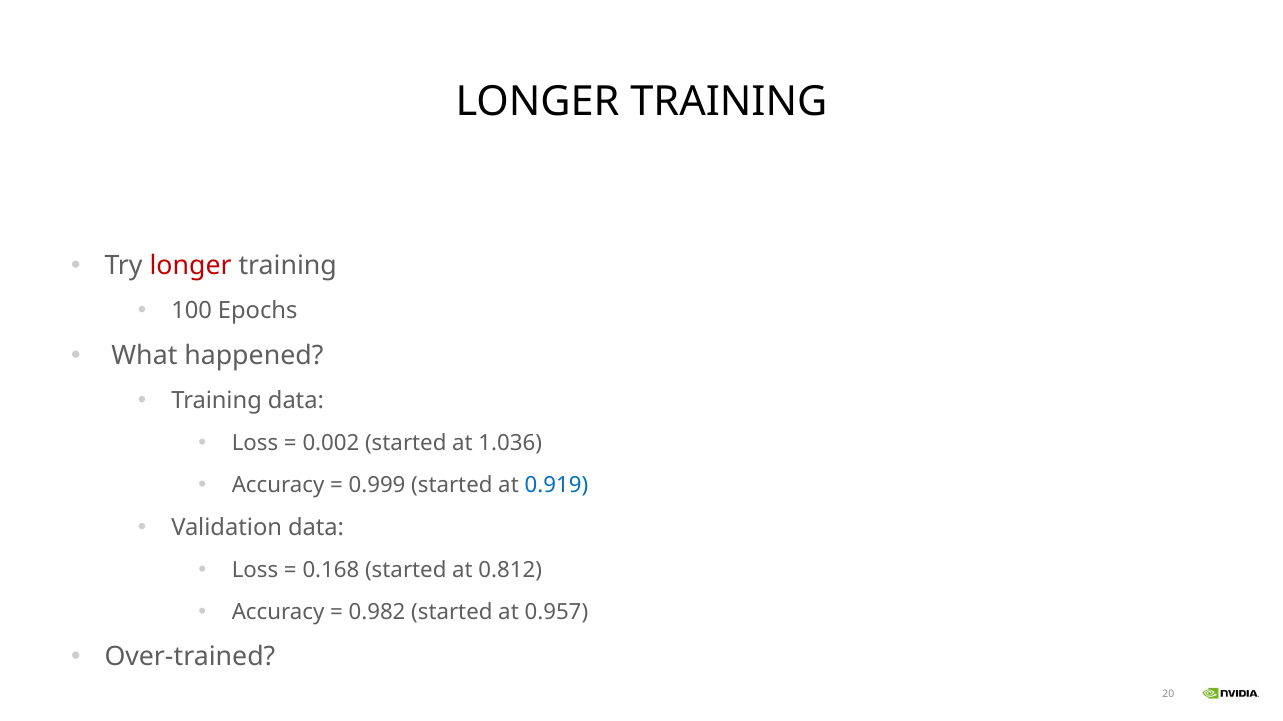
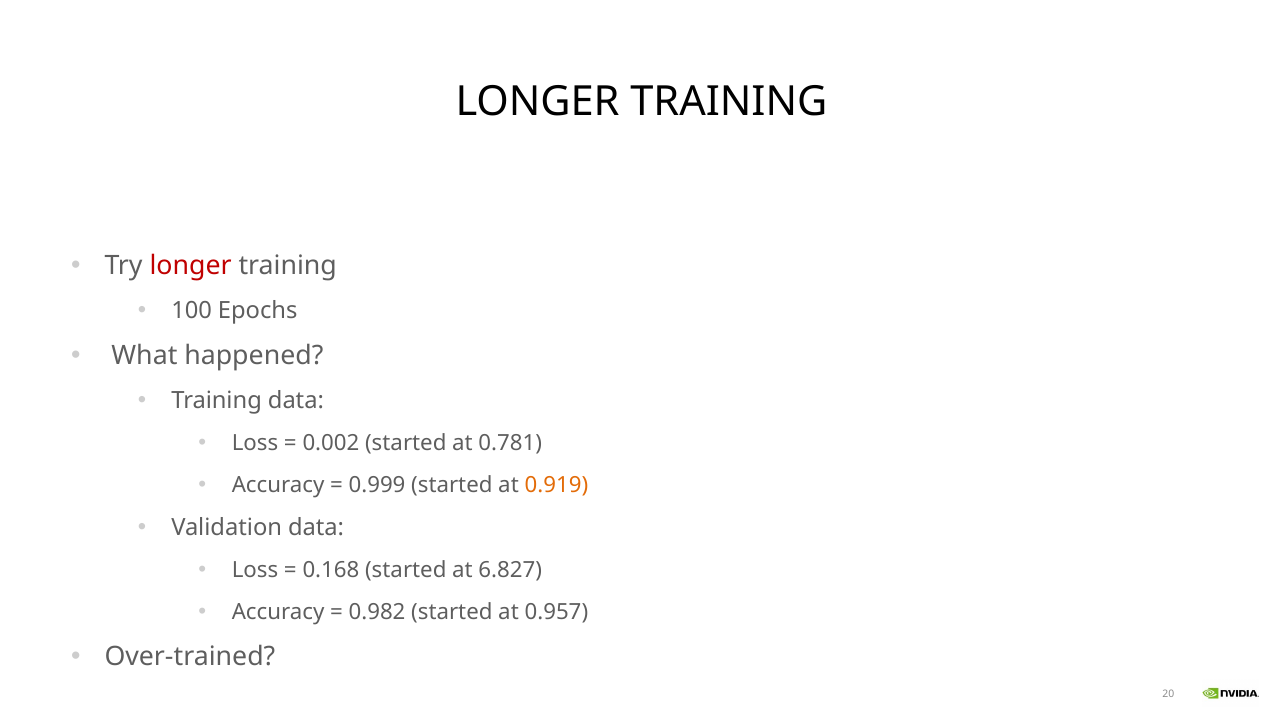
1.036: 1.036 -> 0.781 (510, 444)
0.919 colour: blue -> orange (556, 485)
0.812: 0.812 -> 6.827 (510, 571)
